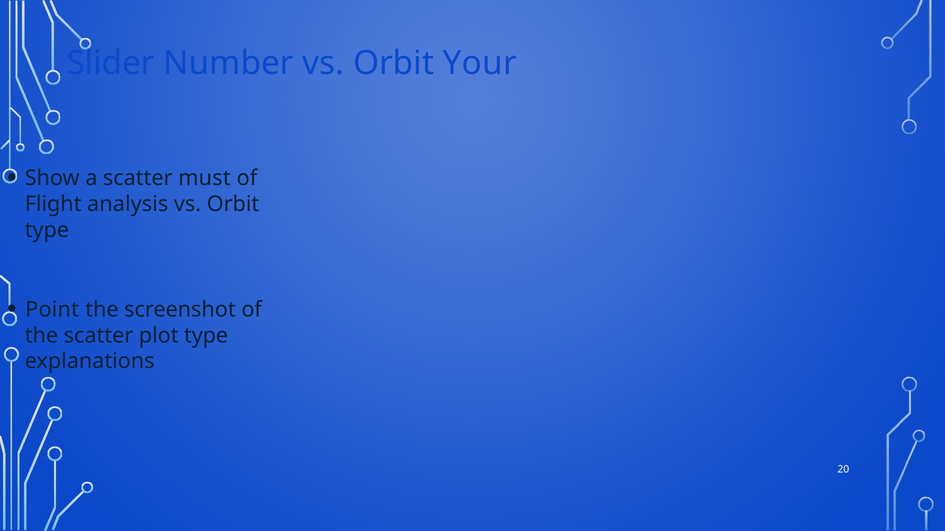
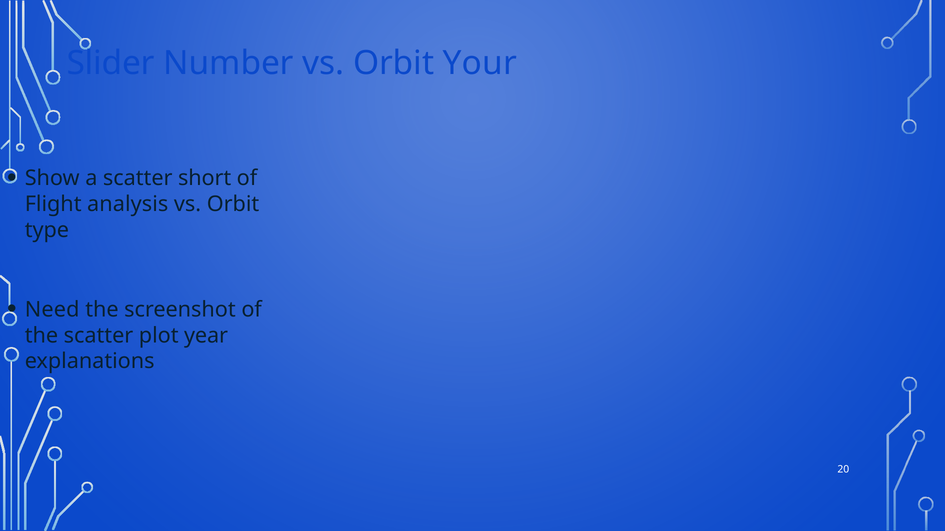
must: must -> short (205, 178)
Point: Point -> Need (52, 310)
plot type: type -> year (206, 336)
